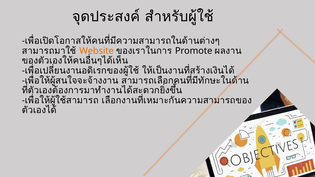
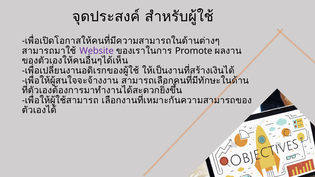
Website colour: orange -> purple (97, 51)
